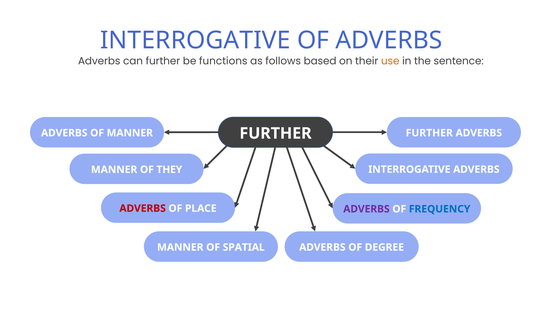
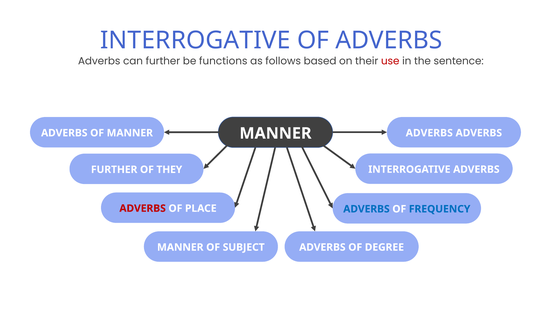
use colour: orange -> red (390, 61)
FURTHER: FURTHER -> MANNER (275, 133)
OF MANNER FURTHER: FURTHER -> ADVERBS (429, 133)
MANNER: MANNER -> FURTHER (114, 170)
ADVERBS colour: purple -> blue (366, 209)
SPATIAL: SPATIAL -> SUBJECT (244, 247)
